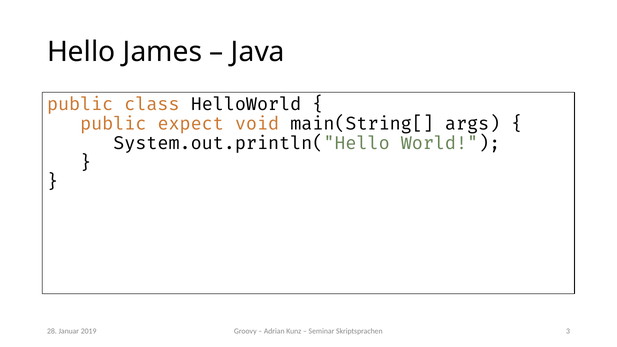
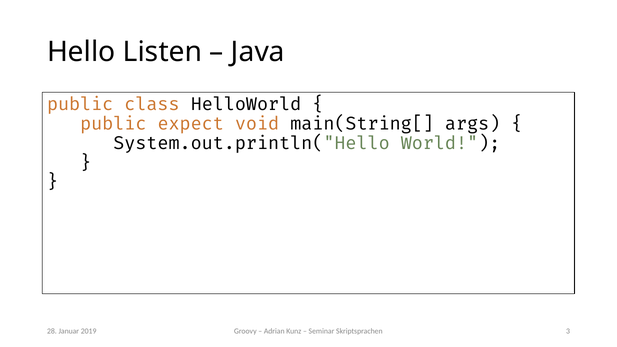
James: James -> Listen (163, 52)
